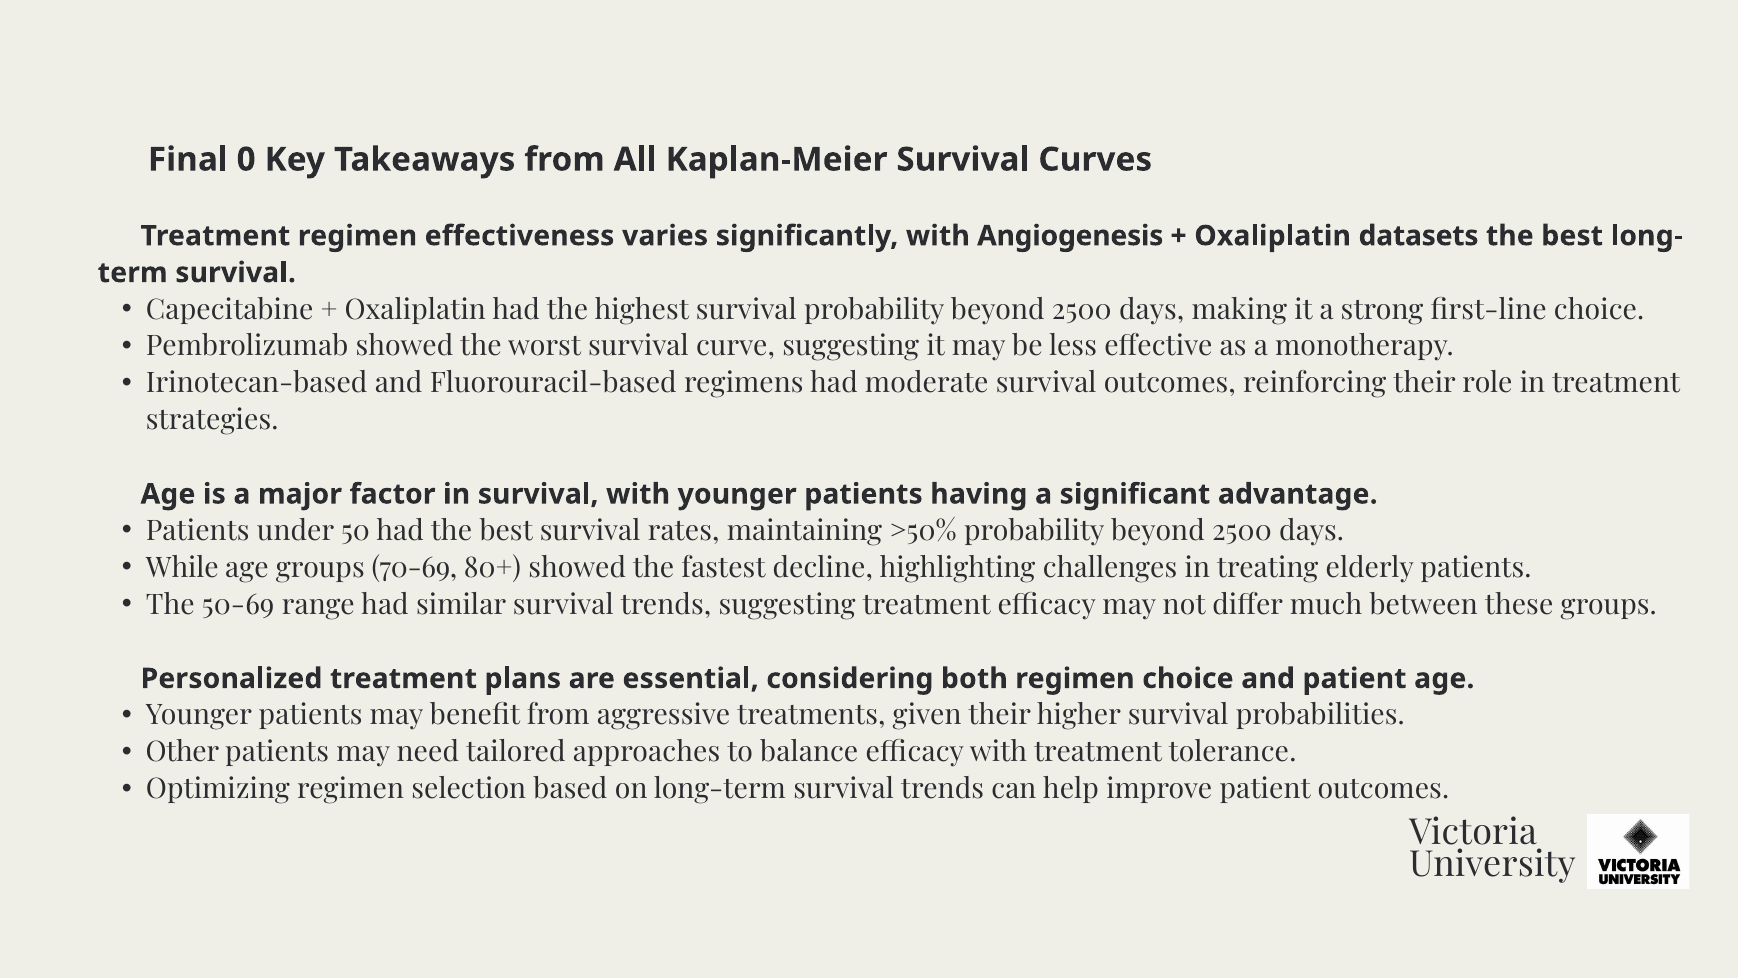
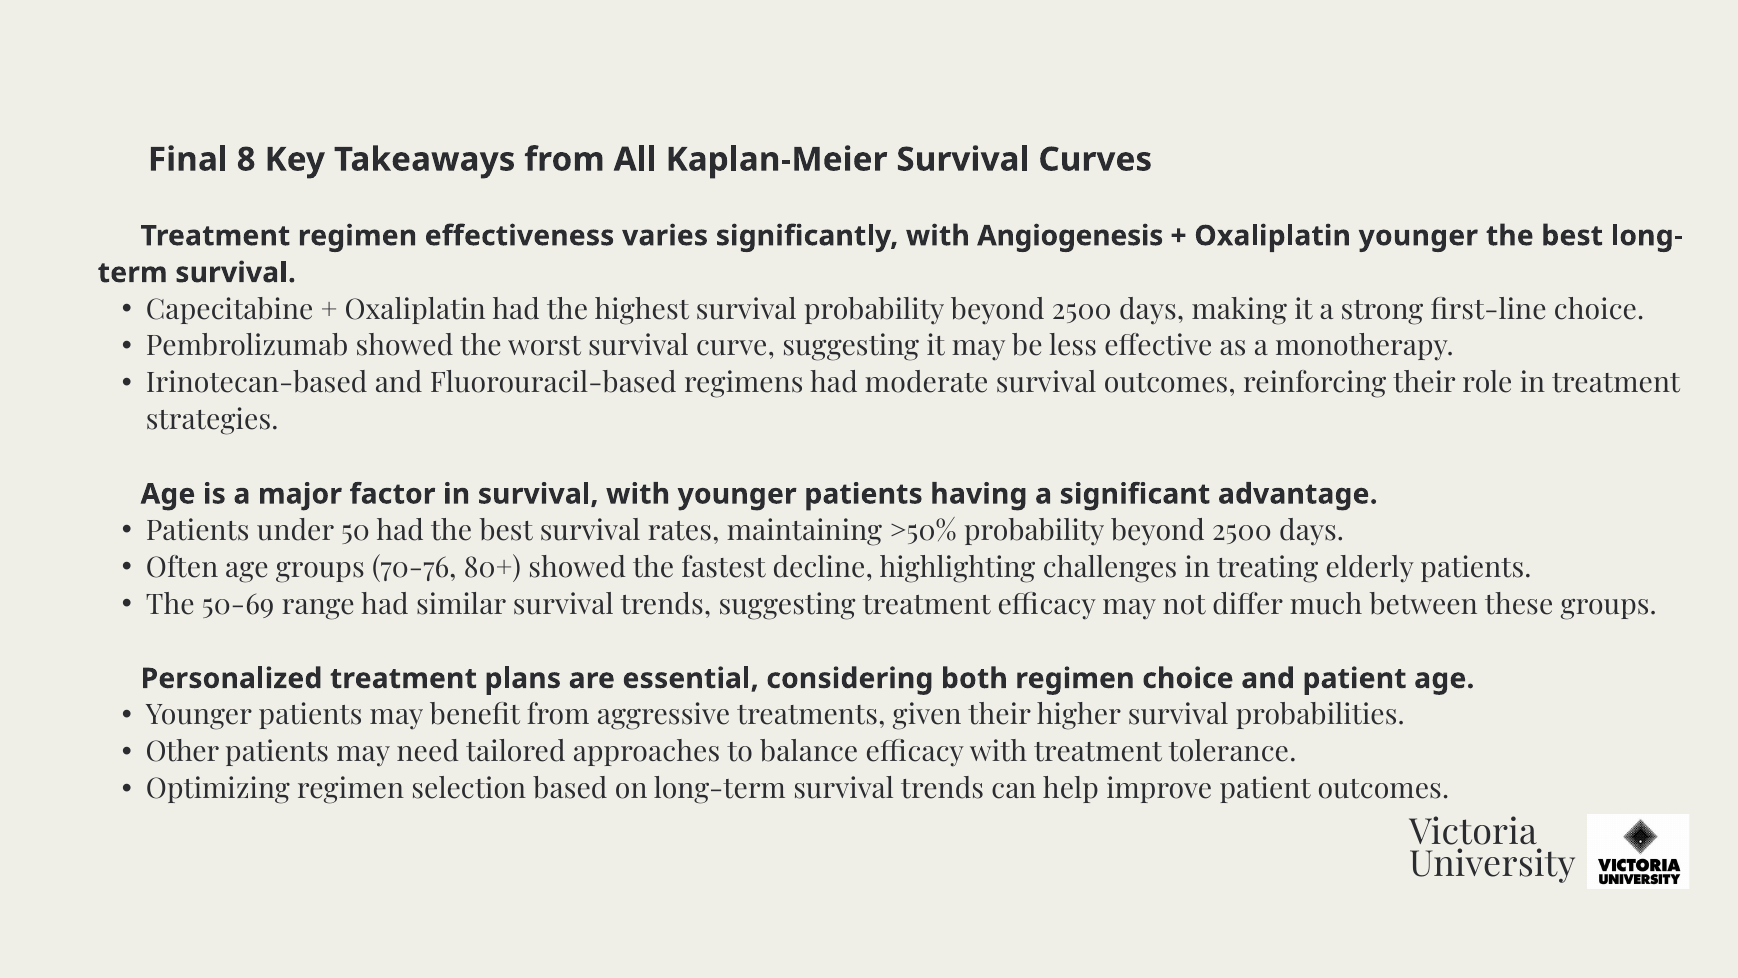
0: 0 -> 8 (246, 159)
Oxaliplatin datasets: datasets -> younger (1418, 236)
While: While -> Often (182, 568)
70-69: 70-69 -> 70-76 (414, 568)
